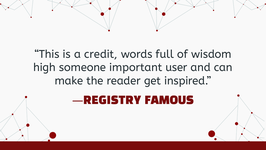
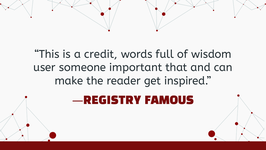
high: high -> user (44, 67)
user: user -> that (176, 67)
